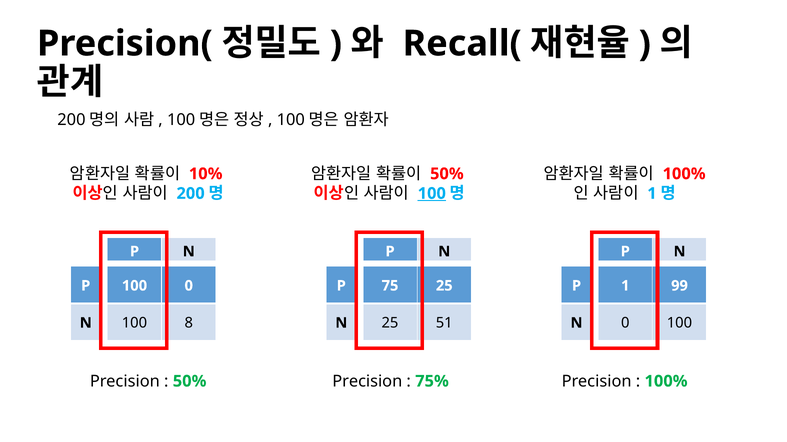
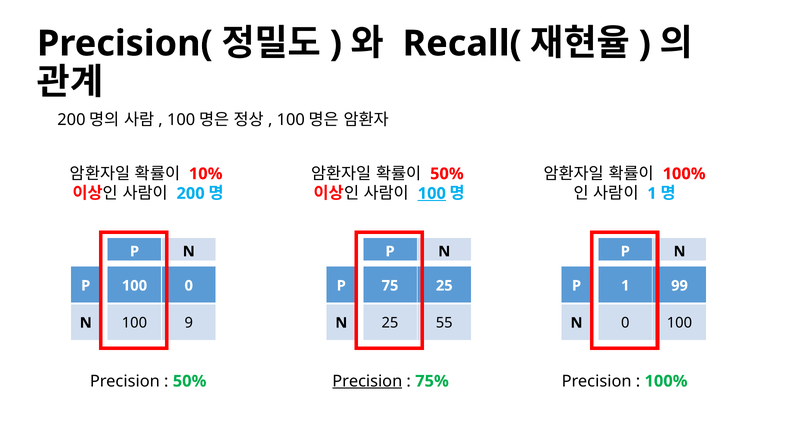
8: 8 -> 9 (189, 323)
51: 51 -> 55 (444, 323)
Precision underline: none -> present (367, 382)
